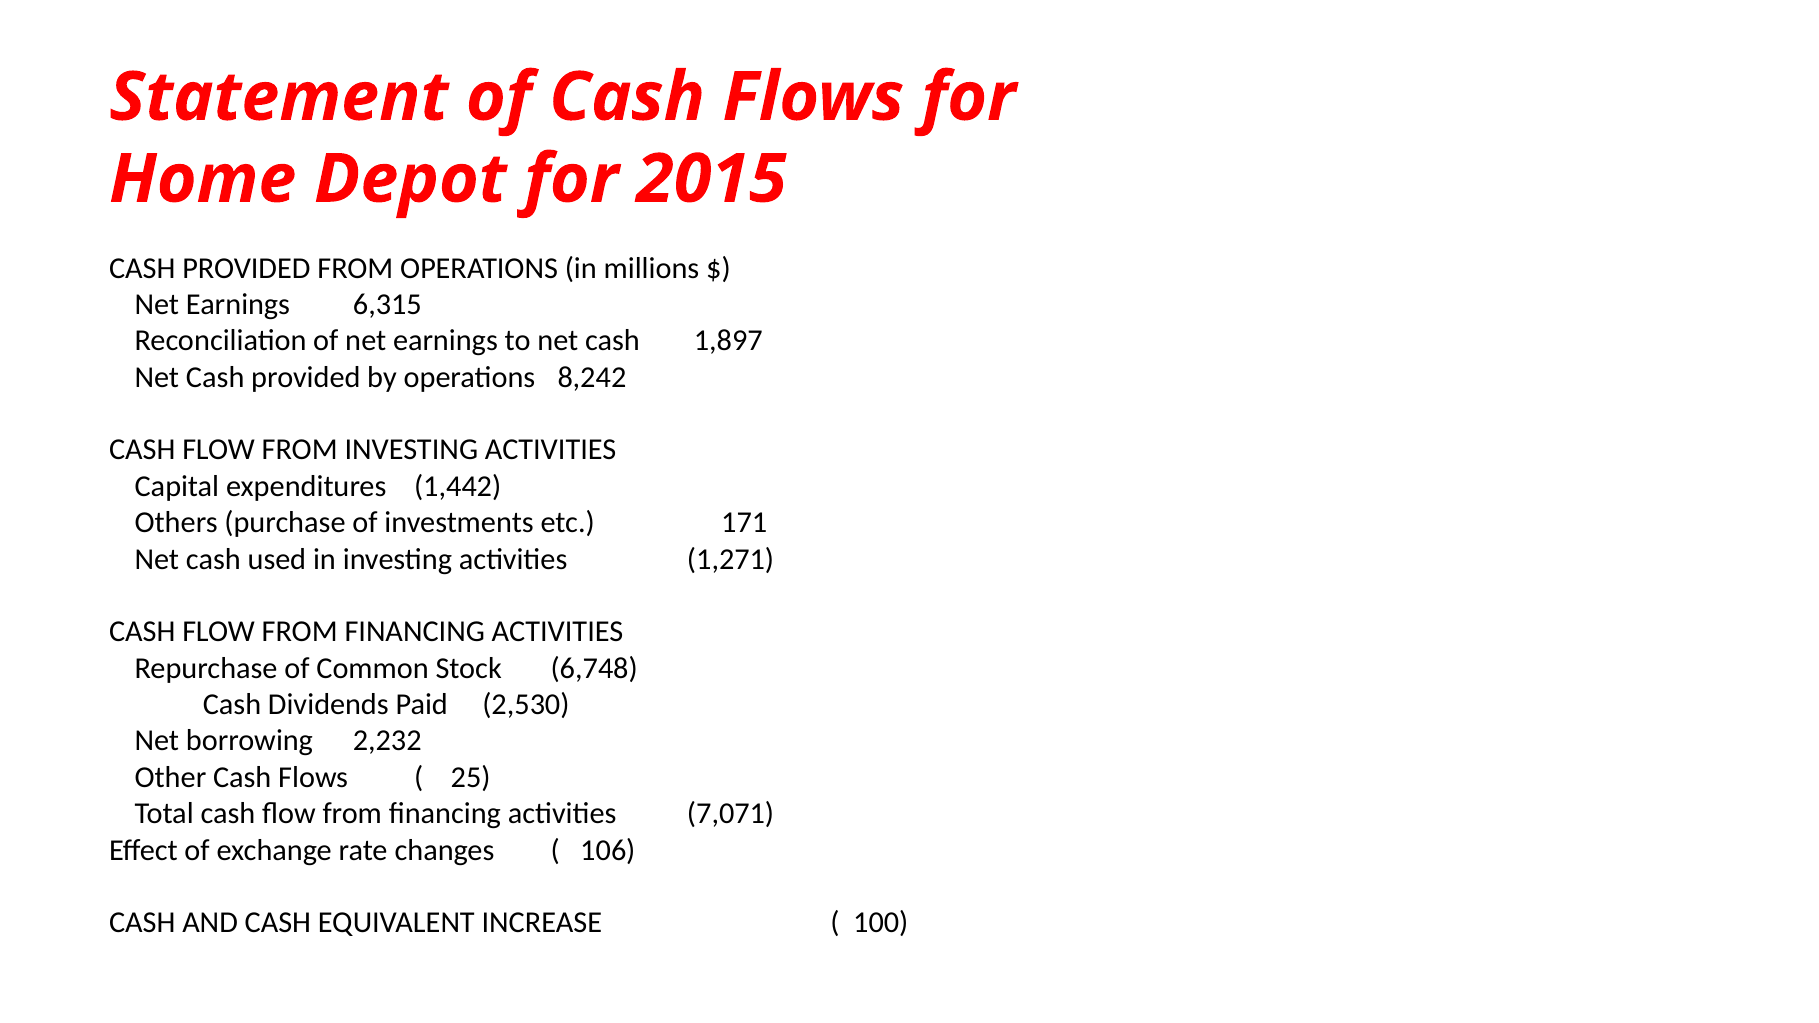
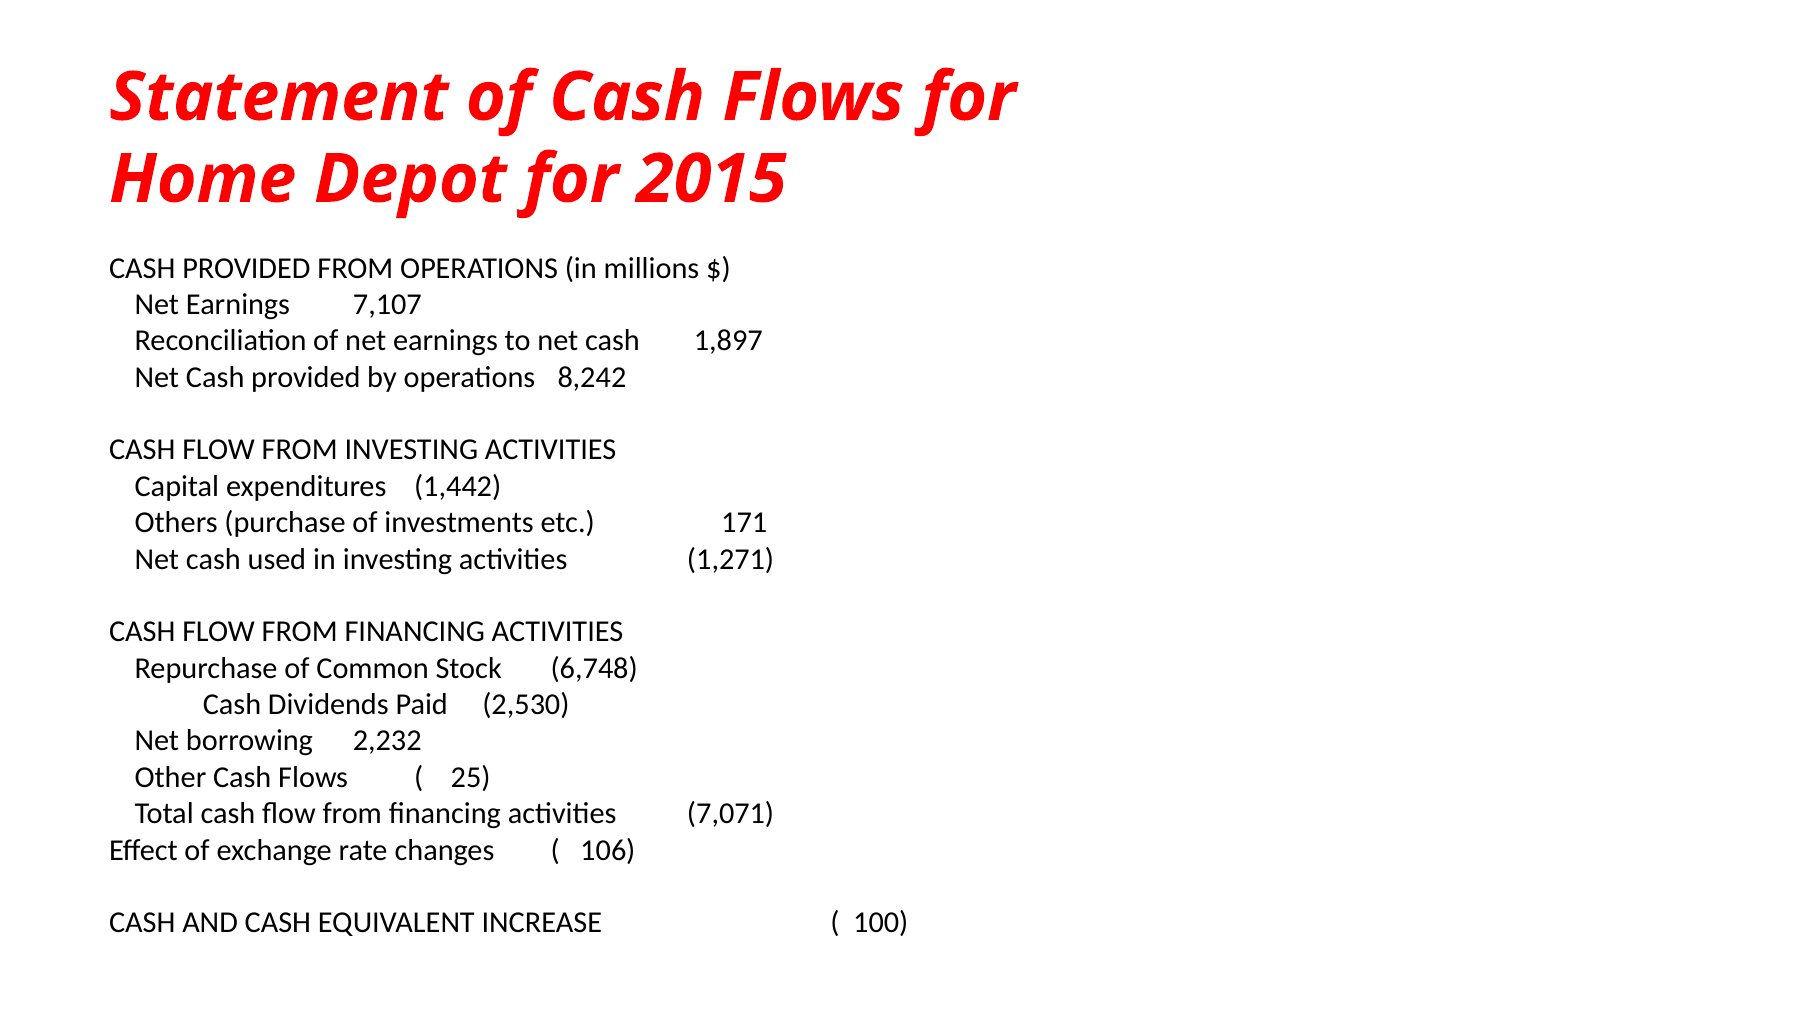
6,315: 6,315 -> 7,107 (387, 305)
